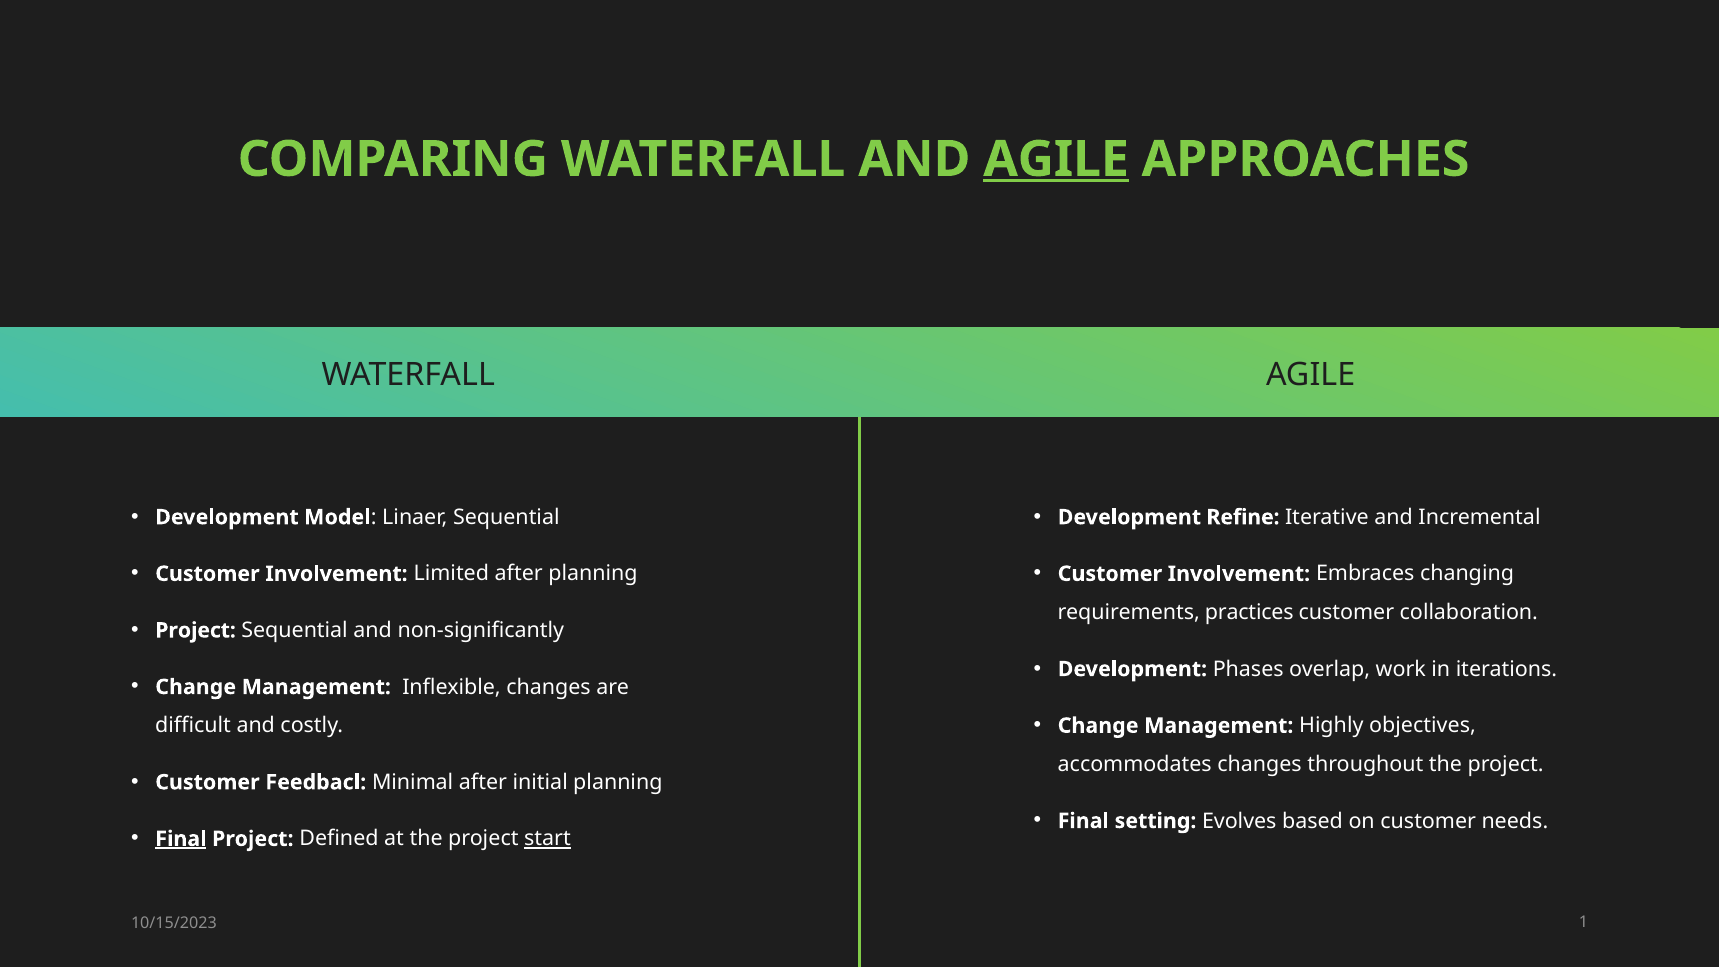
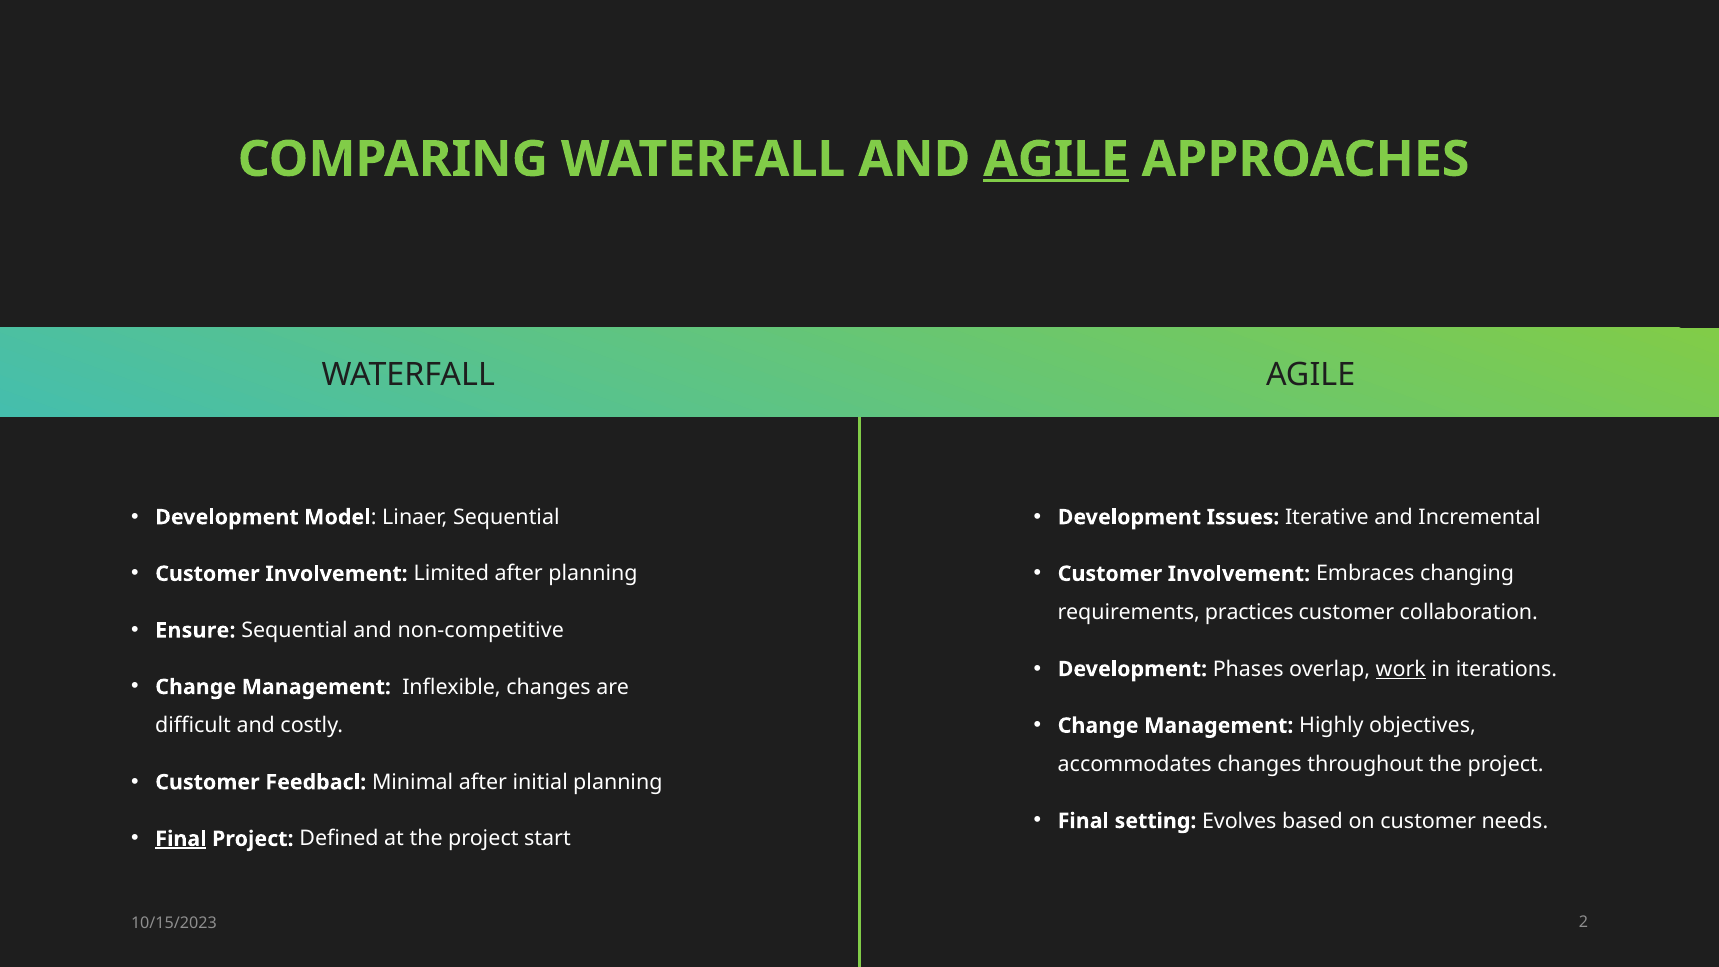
Refine: Refine -> Issues (1243, 517)
Project: Project -> Ensure (195, 630)
non-significantly: non-significantly -> non-competitive (481, 630)
work underline: none -> present (1401, 669)
start underline: present -> none (547, 839)
1: 1 -> 2 (1583, 922)
